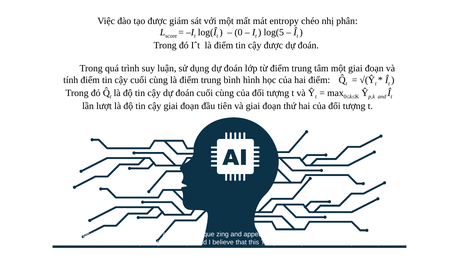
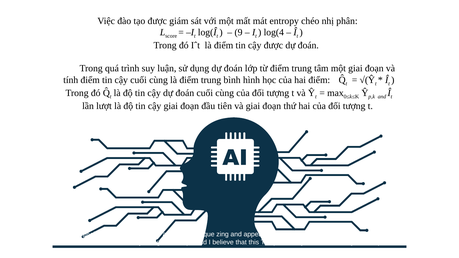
0: 0 -> 9 (238, 32)
log(5: log(5 -> log(4 (274, 32)
